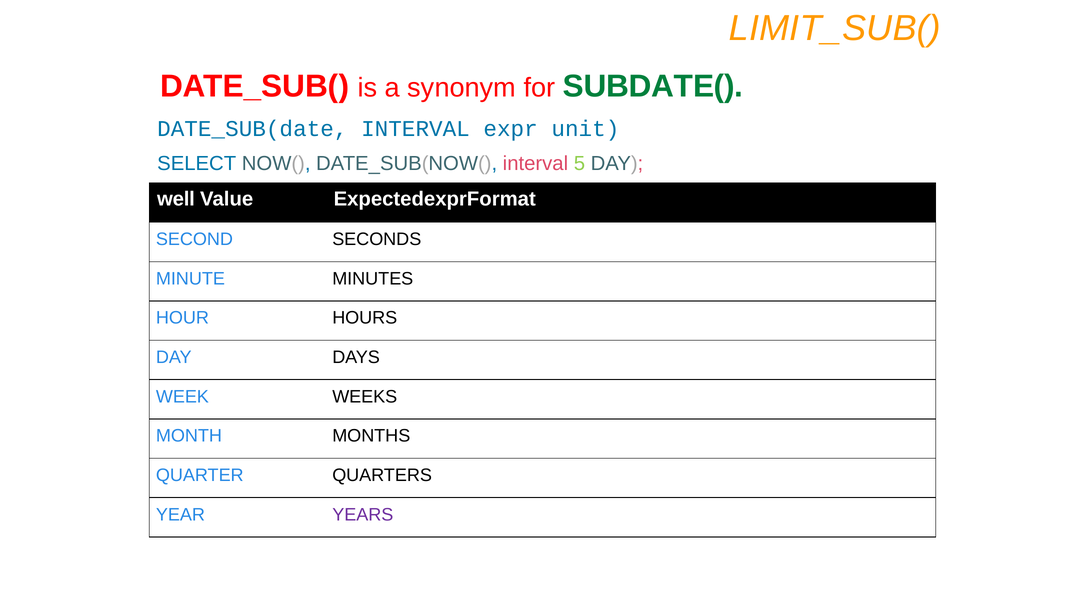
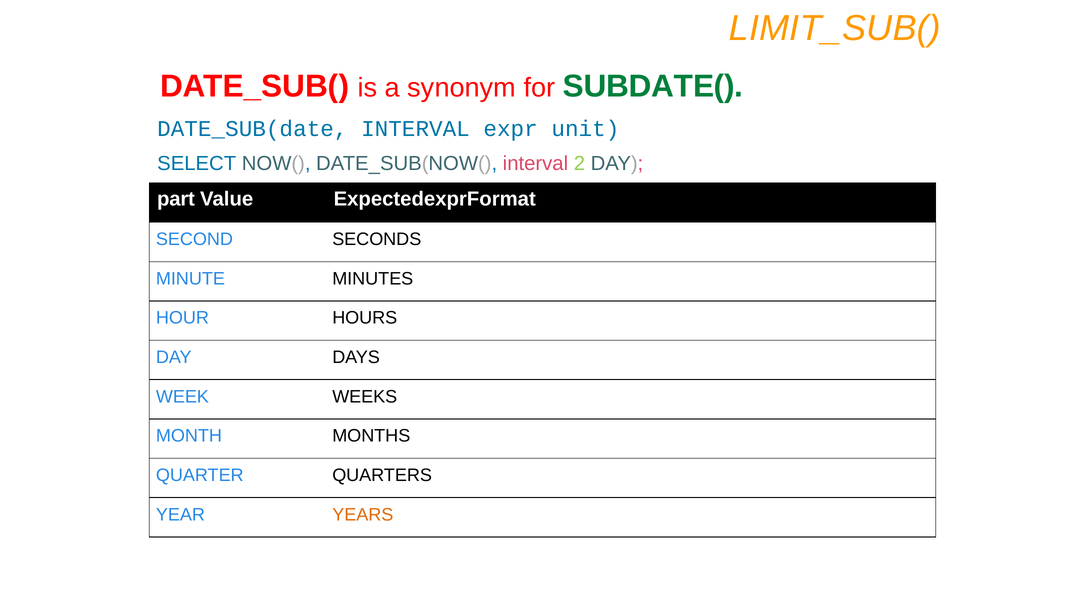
5: 5 -> 2 (580, 164)
well: well -> part (176, 199)
YEARS colour: purple -> orange (363, 515)
